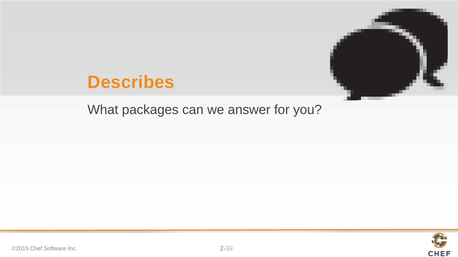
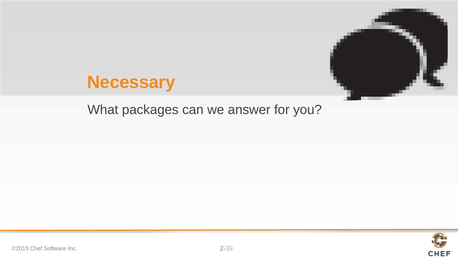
Describes: Describes -> Necessary (131, 82)
